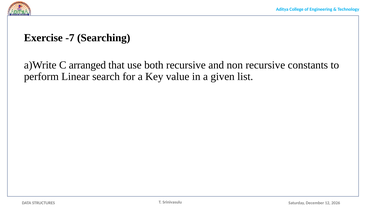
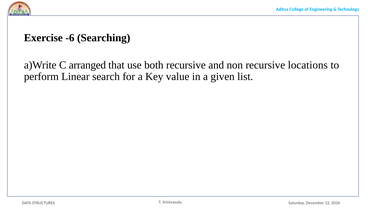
-7: -7 -> -6 (70, 38)
constants: constants -> locations (308, 65)
